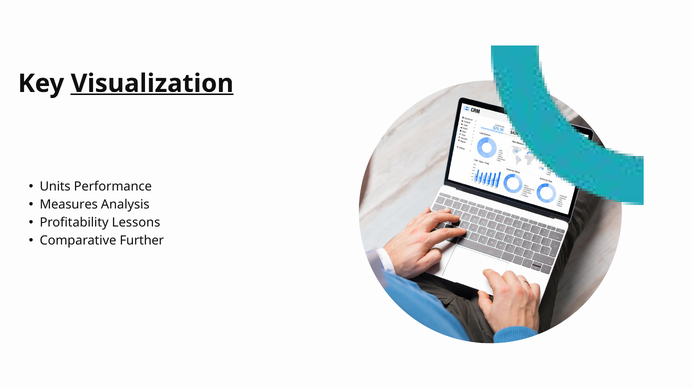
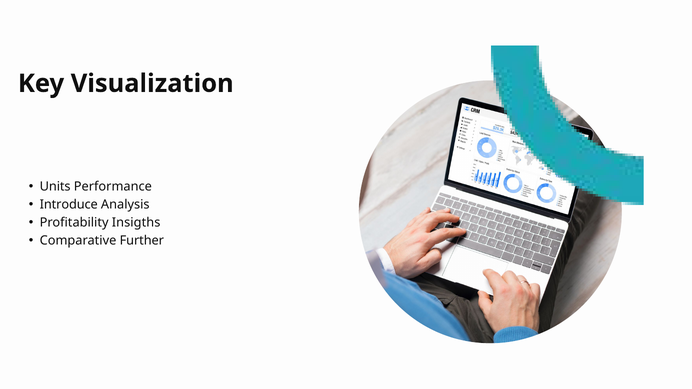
Visualization underline: present -> none (152, 84)
Measures: Measures -> Introduce (69, 205)
Lessons: Lessons -> Insigths (136, 223)
